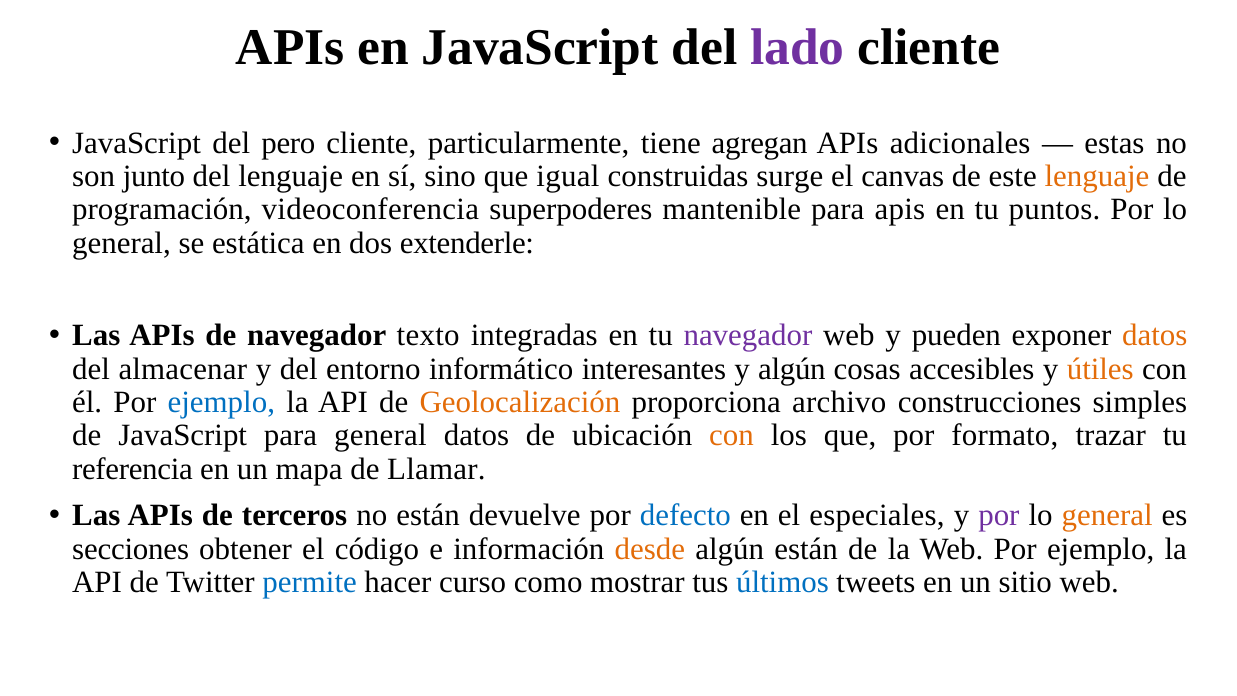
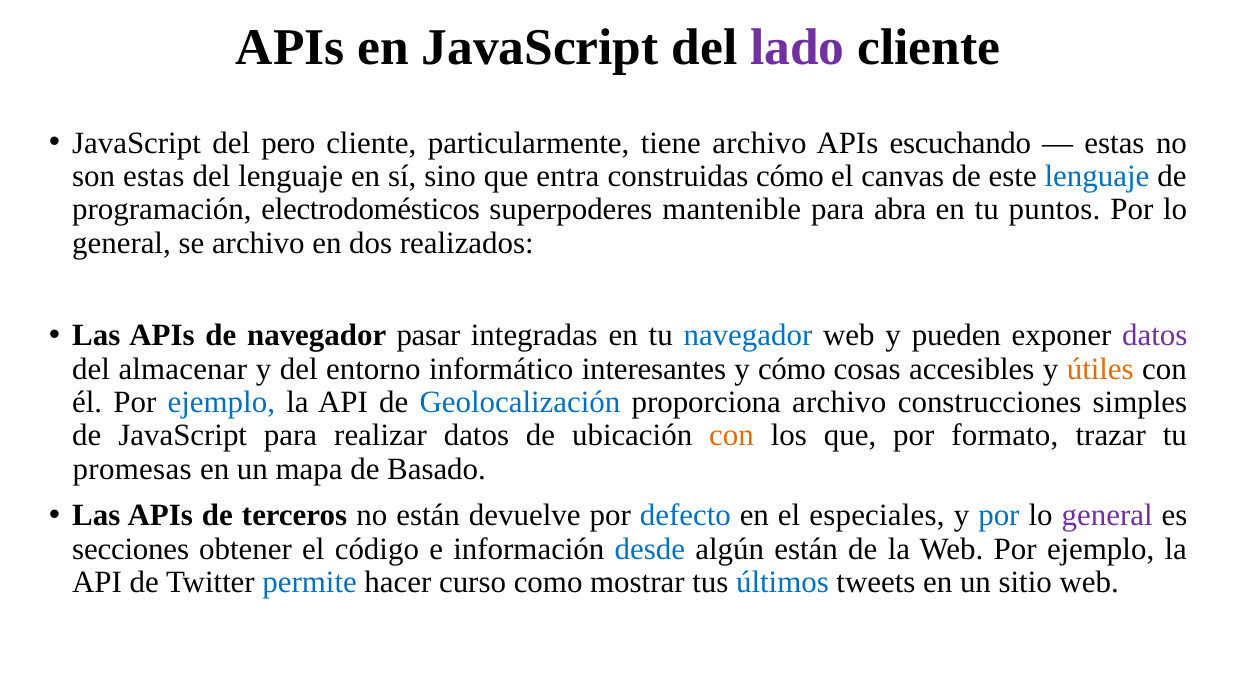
tiene agregan: agregan -> archivo (759, 143)
adicionales: adicionales -> escuchando (960, 143)
son junto: junto -> estas (154, 176)
igual: igual -> entra (568, 176)
construidas surge: surge -> cómo (790, 176)
lenguaje colour: orange -> blue (1097, 176)
videoconferencia: videoconferencia -> electrodomésticos (371, 210)
para apis: apis -> abra (900, 210)
se estática: estática -> archivo (258, 243)
extenderle: extenderle -> realizados (467, 243)
texto: texto -> pasar (428, 335)
navegador colour: purple -> blue (748, 335)
datos colour: orange -> purple (1155, 335)
y algún: algún -> cómo (792, 369)
Geolocalización colour: orange -> blue (520, 402)
para general: general -> realizar (381, 436)
referencia: referencia -> promesas (132, 469)
Llamar: Llamar -> Basado (437, 469)
por colour: purple -> blue (999, 515)
general colour: orange -> purple (1107, 515)
desde colour: orange -> blue (650, 549)
